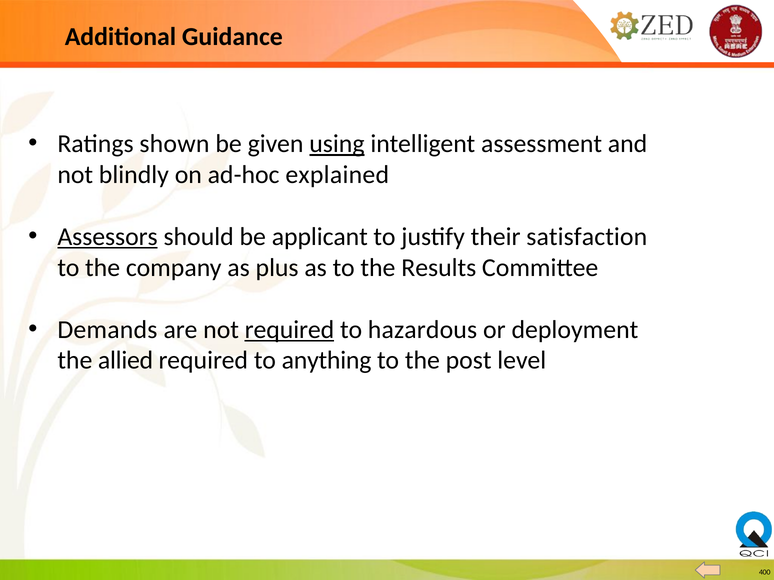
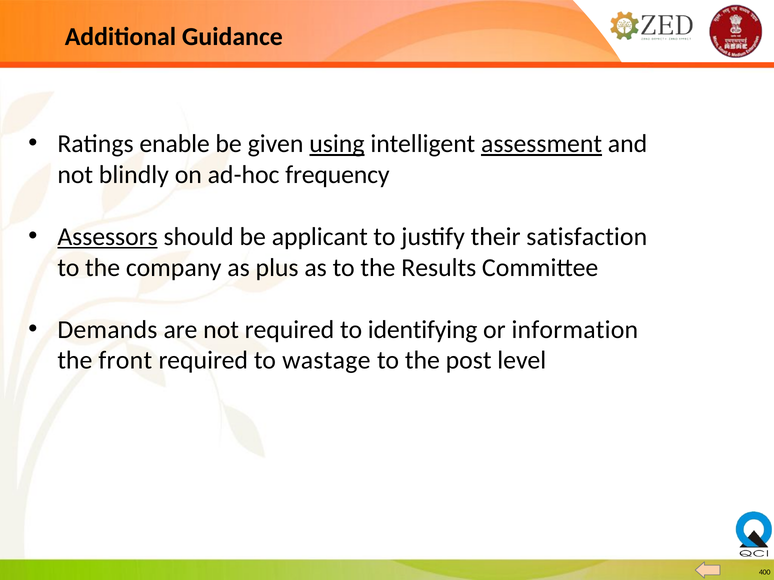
shown: shown -> enable (175, 144)
assessment underline: none -> present (542, 144)
explained: explained -> frequency (337, 175)
required underline: present -> none (290, 330)
hazardous: hazardous -> identifying (423, 330)
deployment: deployment -> information (575, 330)
allied: allied -> front (125, 361)
anything: anything -> wastage (326, 361)
